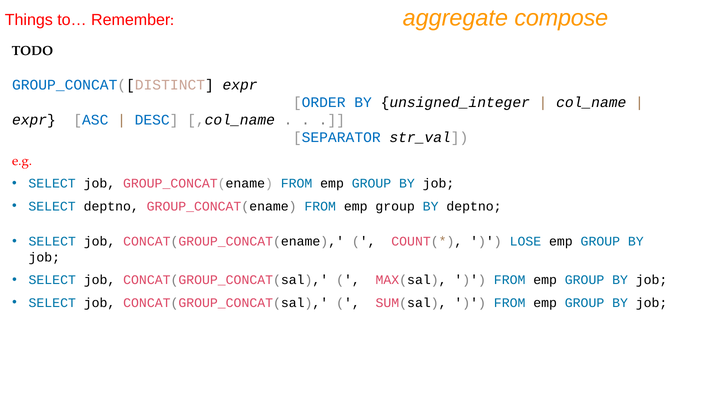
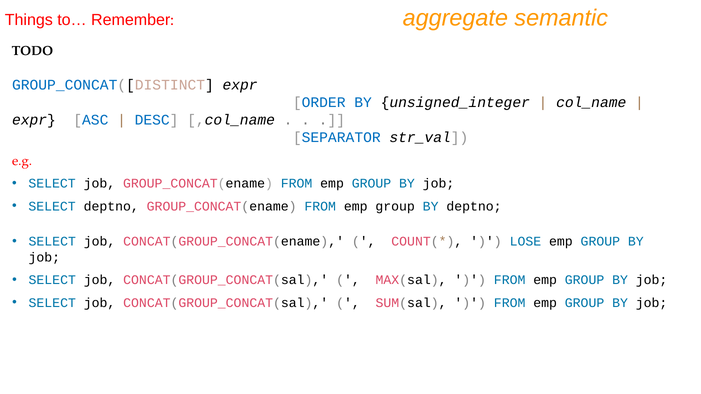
compose: compose -> semantic (561, 18)
